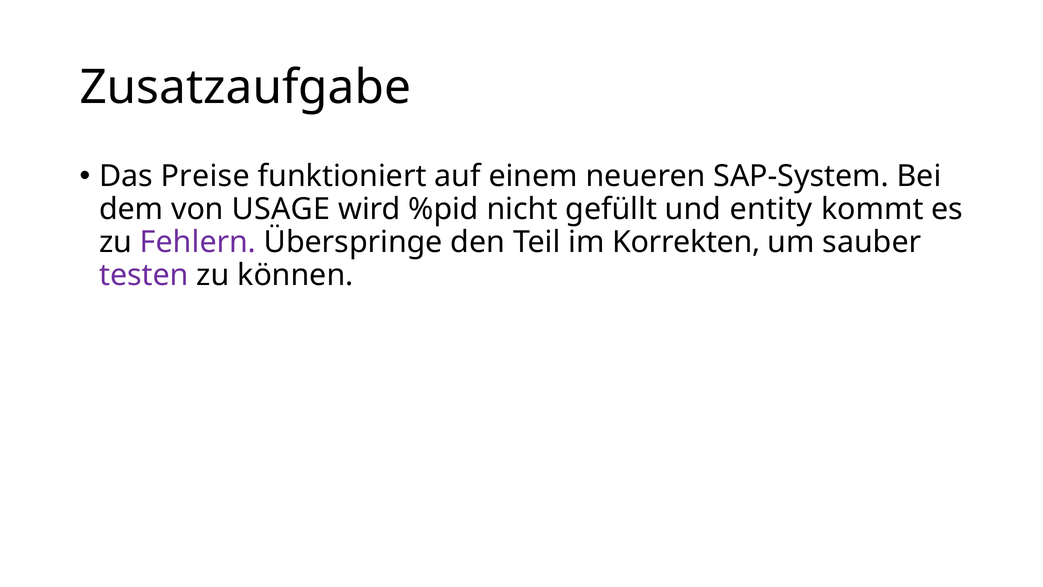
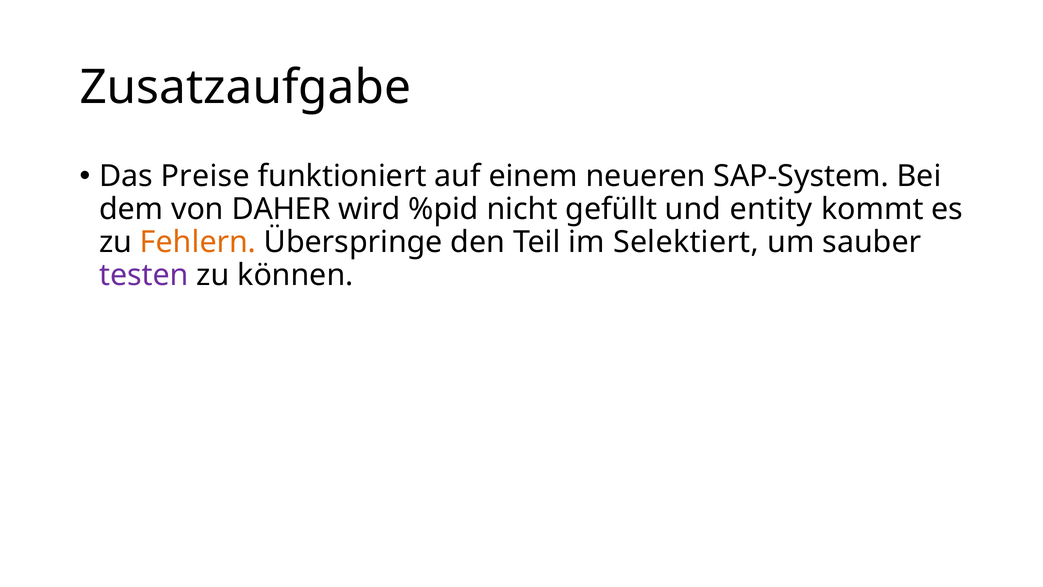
USAGE: USAGE -> DAHER (281, 209)
Fehlern colour: purple -> orange (198, 242)
Korrekten: Korrekten -> Selektiert (686, 242)
